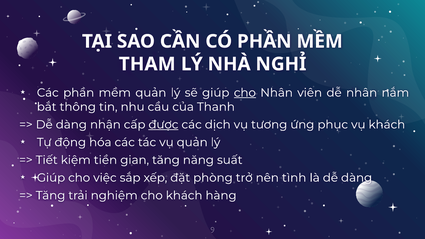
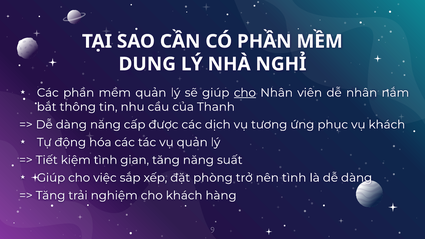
THAM: THAM -> DUNG (147, 64)
dàng nhận: nhận -> năng (105, 125)
được underline: present -> none (163, 125)
kiệm tiền: tiền -> tình (106, 160)
